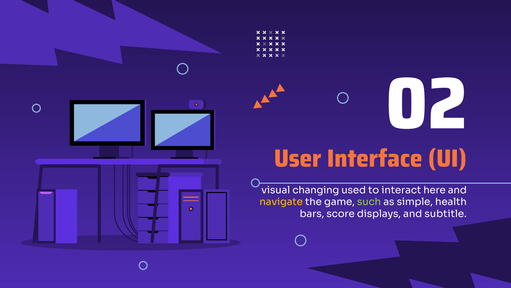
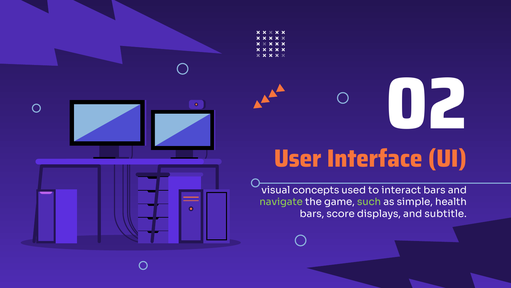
changing: changing -> concepts (316, 190)
interact here: here -> bars (434, 190)
navigate colour: yellow -> light green (281, 202)
